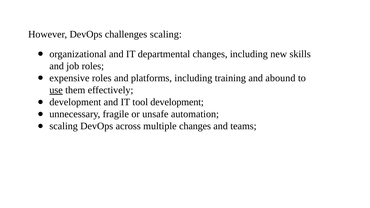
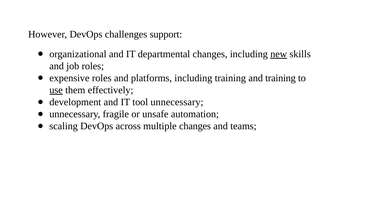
challenges scaling: scaling -> support (166, 34)
new underline: none -> present (279, 54)
and abound: abound -> training (281, 78)
tool development: development -> unnecessary (177, 102)
